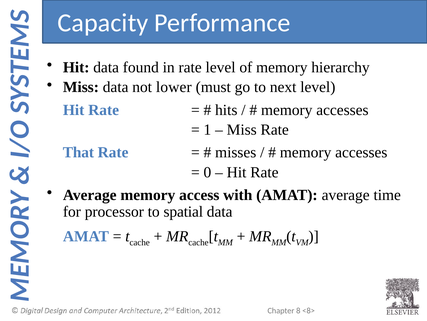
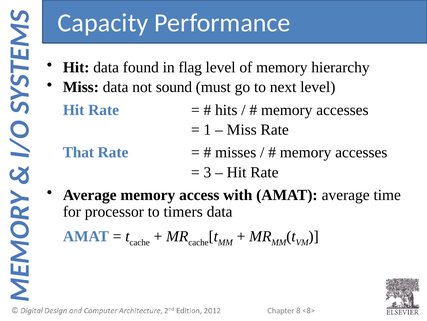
in rate: rate -> flag (190, 67)
lower: lower -> sound (174, 87)
0: 0 -> 3 (207, 172)
spatial: spatial -> timers (183, 211)
